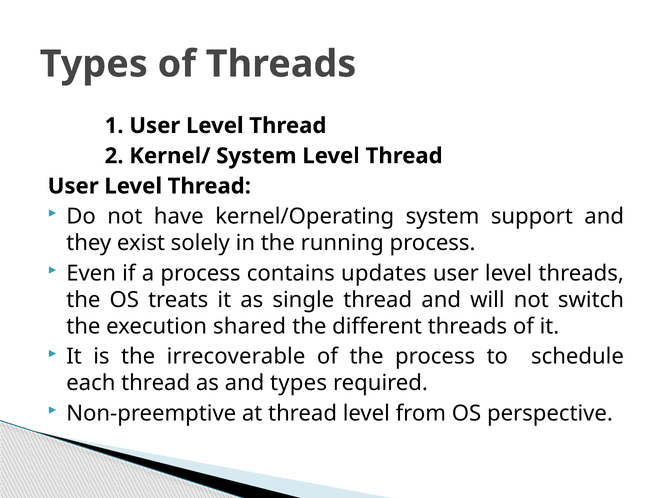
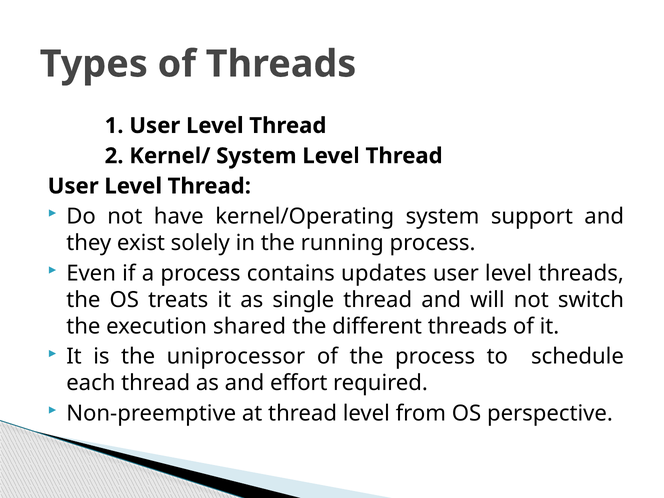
irrecoverable: irrecoverable -> uniprocessor (236, 357)
and types: types -> effort (299, 383)
